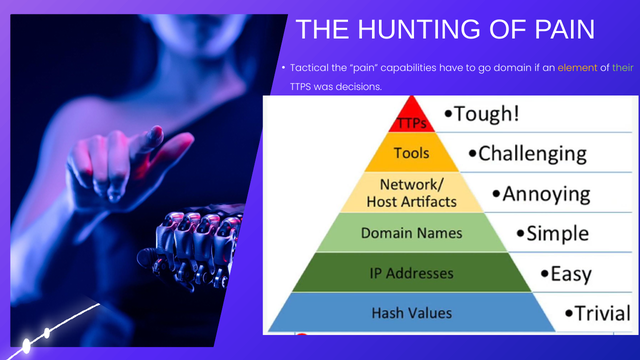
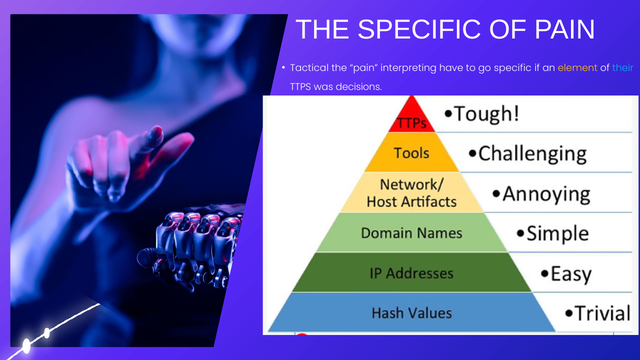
THE HUNTING: HUNTING -> SPECIFIC (419, 30)
capabilities: capabilities -> interpreting (409, 68)
go domain: domain -> specific (513, 68)
their colour: light green -> light blue (623, 68)
